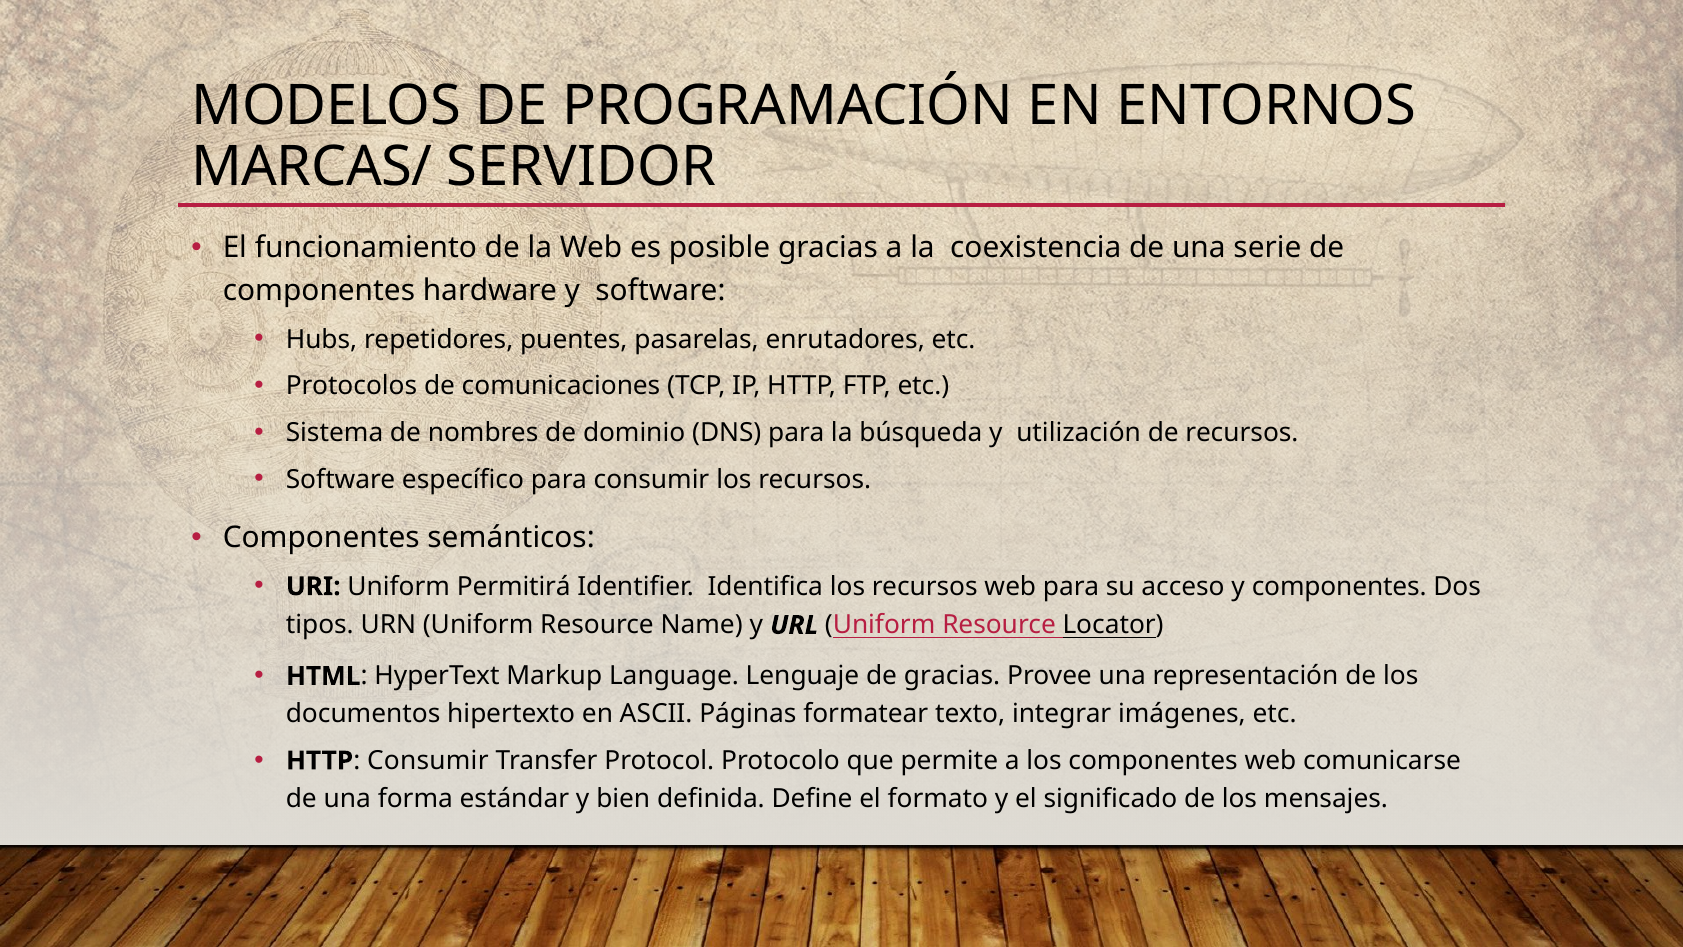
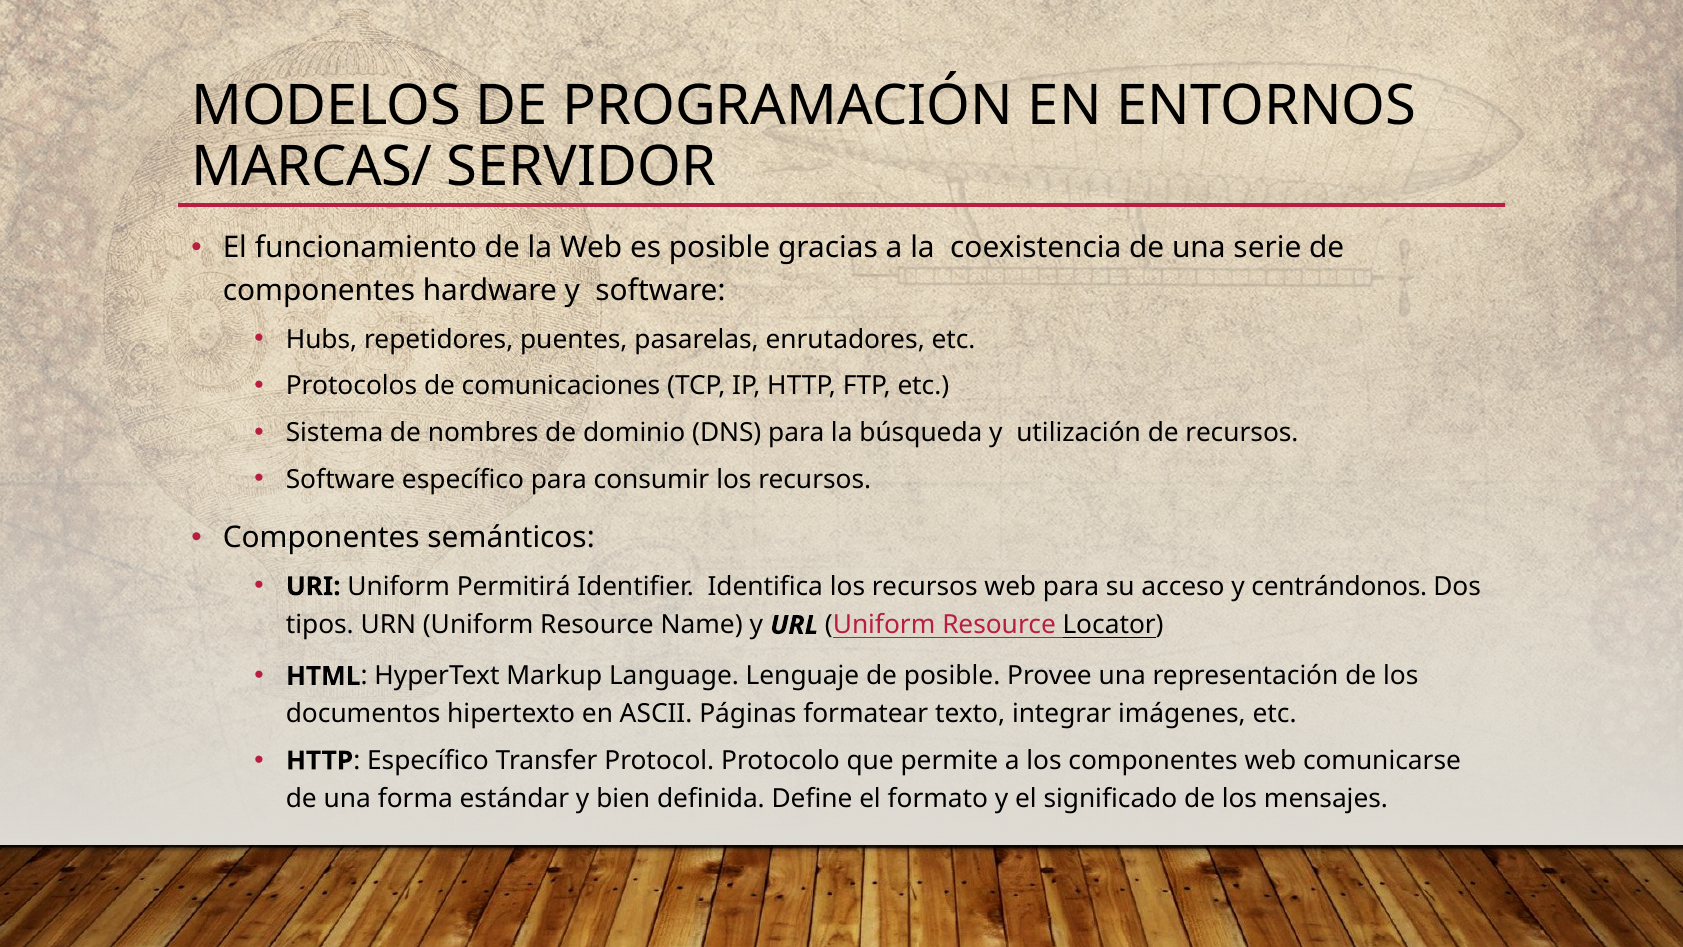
y componentes: componentes -> centrándonos (1339, 586)
de gracias: gracias -> posible (952, 676)
HTTP Consumir: Consumir -> Específico (428, 760)
